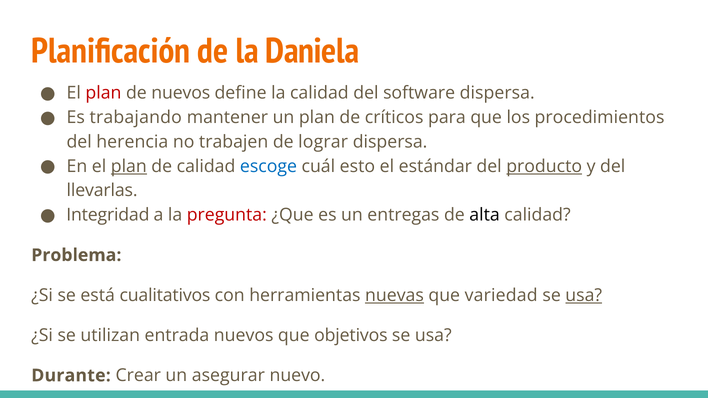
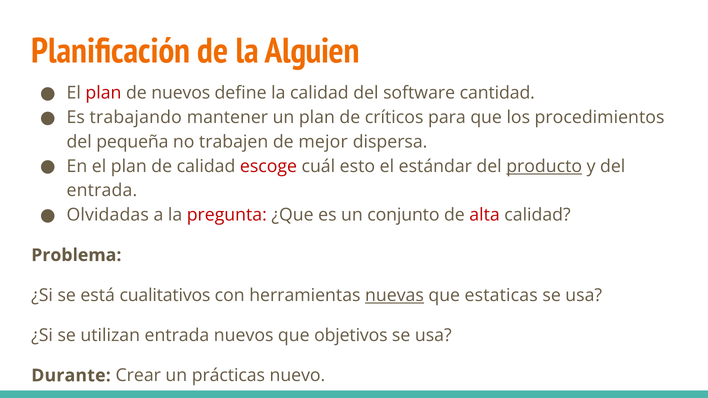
Daniela: Daniela -> Alguien (312, 51)
software dispersa: dispersa -> cantidad (497, 93)
herencia: herencia -> pequeña (132, 142)
lograr: lograr -> mejor (323, 142)
plan underline: present -> none (129, 166)
escoge colour: blue -> red (268, 166)
llevarlas: llevarlas -> entrada (102, 191)
Integridad: Integridad -> Olvidadas (108, 215)
entregas: entregas -> conjunto (403, 215)
alta colour: black -> red (485, 215)
variedad: variedad -> estaticas (501, 295)
usa underline: present -> none (584, 295)
asegurar: asegurar -> prácticas (228, 376)
